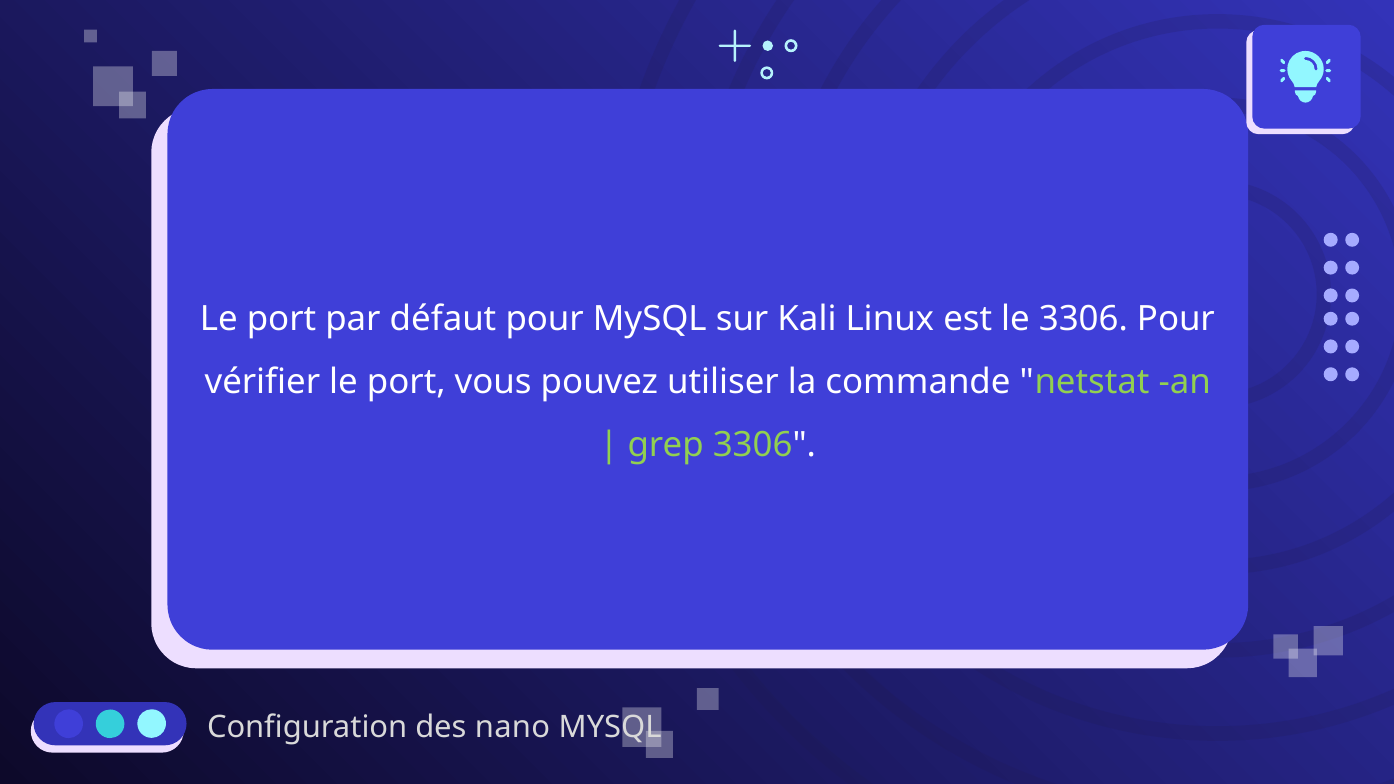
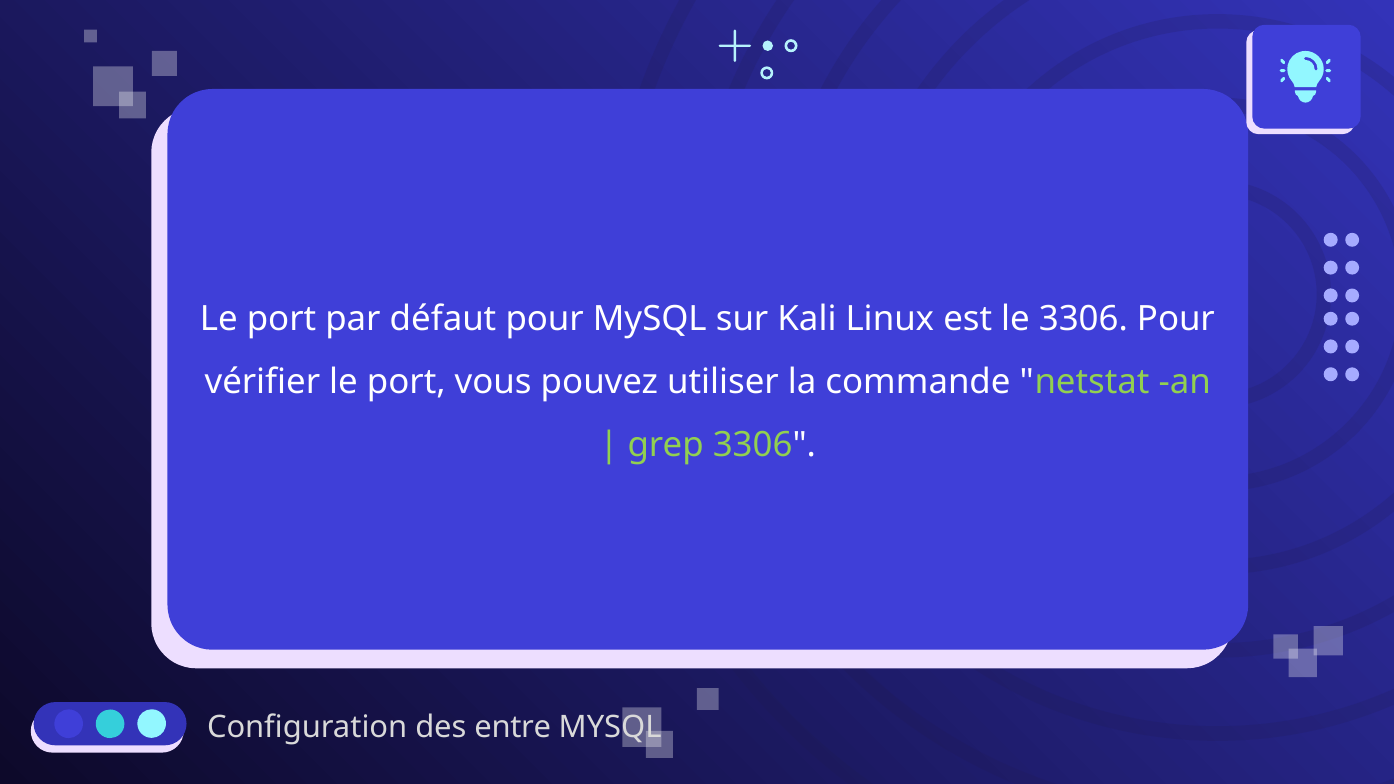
nano: nano -> entre (513, 727)
